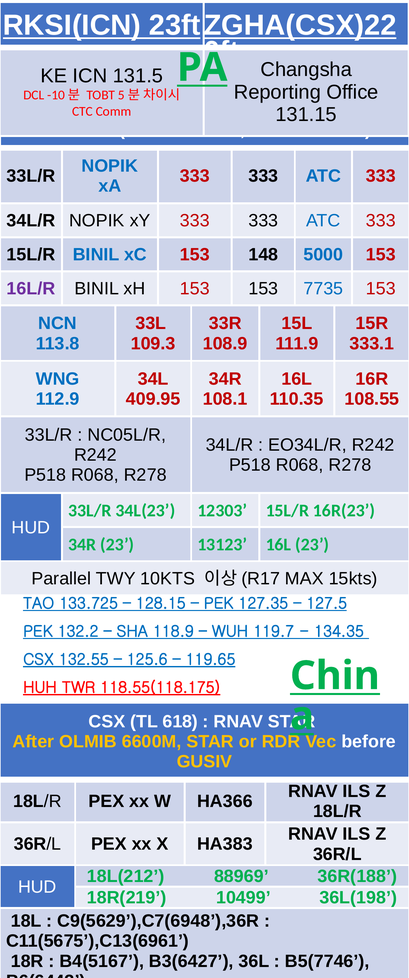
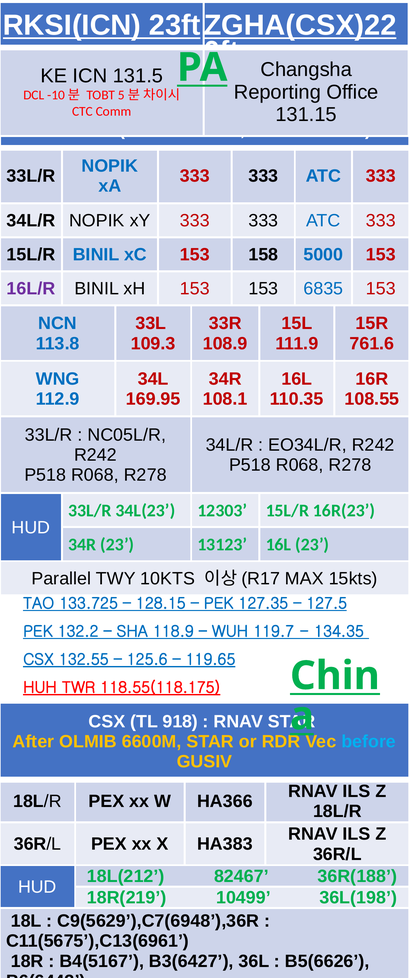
148: 148 -> 158 (263, 255)
7735: 7735 -> 6835 (323, 289)
333.1: 333.1 -> 761.6 (372, 344)
409.95: 409.95 -> 169.95 (153, 399)
618: 618 -> 918 (180, 722)
before colour: white -> light blue (369, 742)
88969: 88969 -> 82467 (241, 877)
B5(7746: B5(7746 -> B5(6626 (327, 962)
